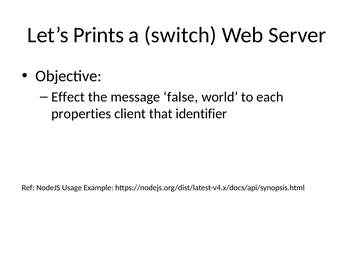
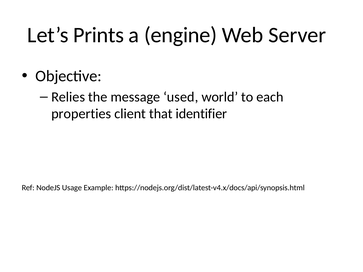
switch: switch -> engine (181, 35)
Effect: Effect -> Relies (68, 97)
false: false -> used (181, 97)
